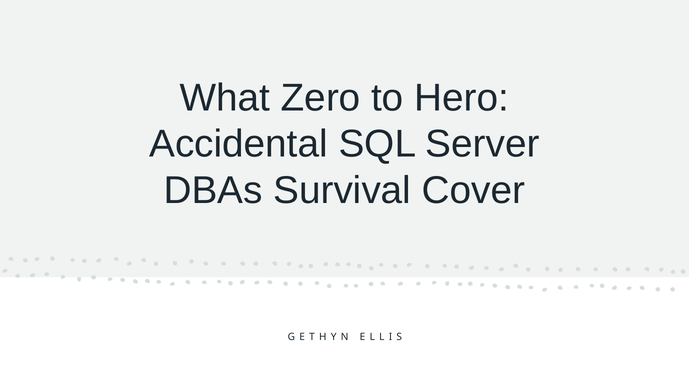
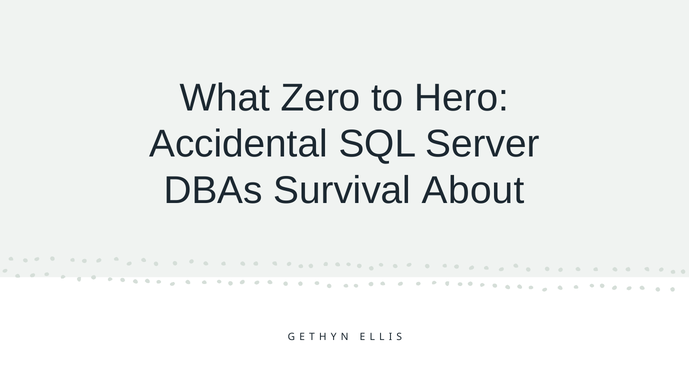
Cover: Cover -> About (473, 191)
